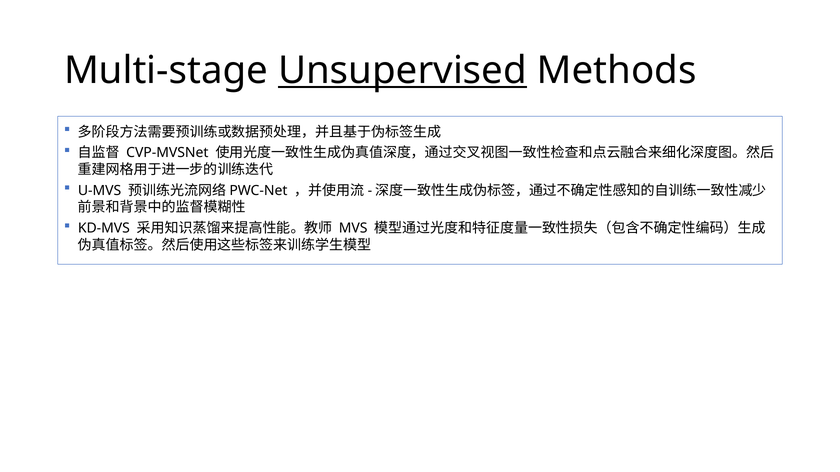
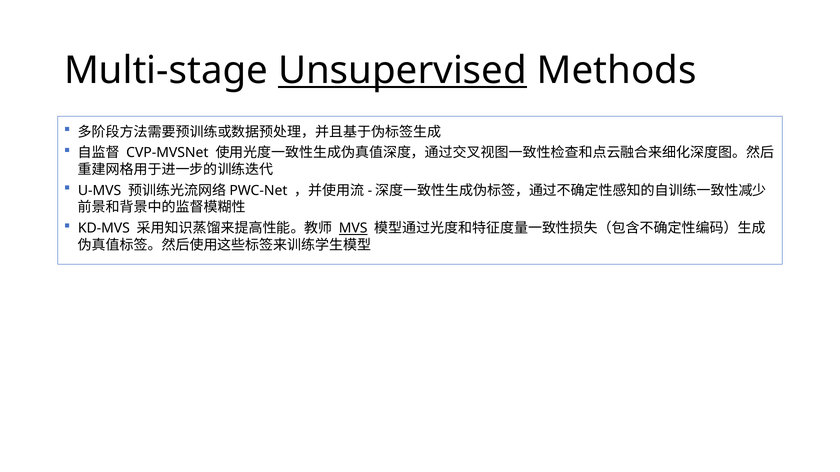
MVS underline: none -> present (353, 229)
